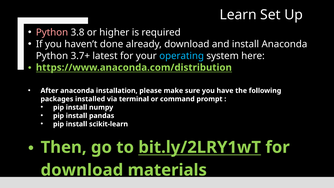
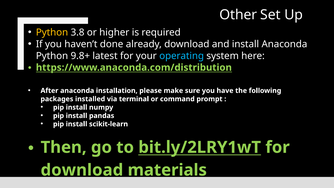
Learn: Learn -> Other (238, 15)
Python colour: pink -> yellow (52, 32)
3.7+: 3.7+ -> 9.8+ (80, 56)
